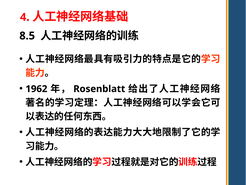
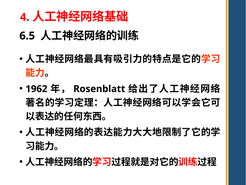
8.5: 8.5 -> 6.5 (27, 36)
